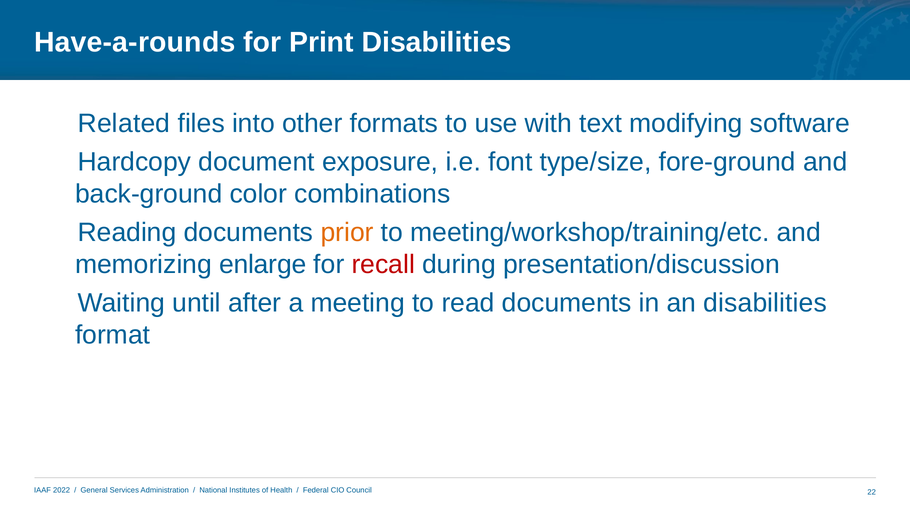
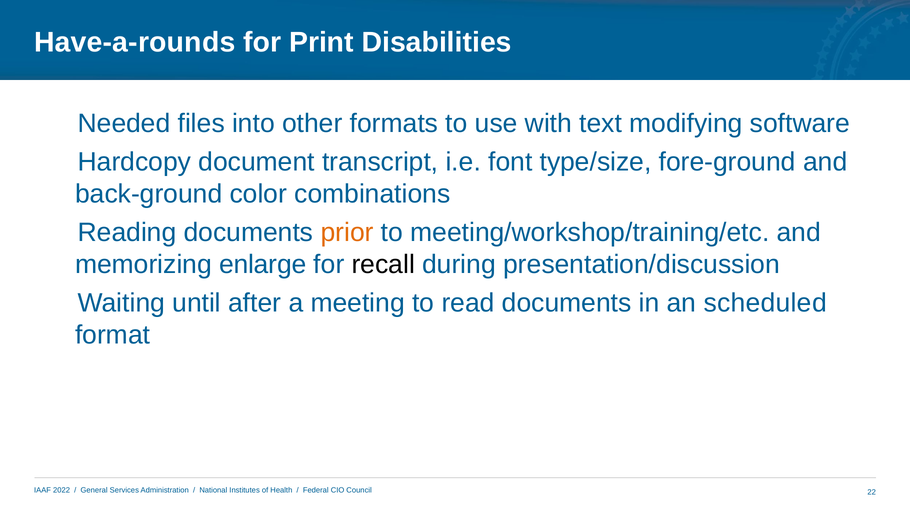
Related: Related -> Needed (124, 124)
exposure: exposure -> transcript (380, 162)
recall colour: red -> black (383, 264)
an disabilities: disabilities -> scheduled (765, 303)
